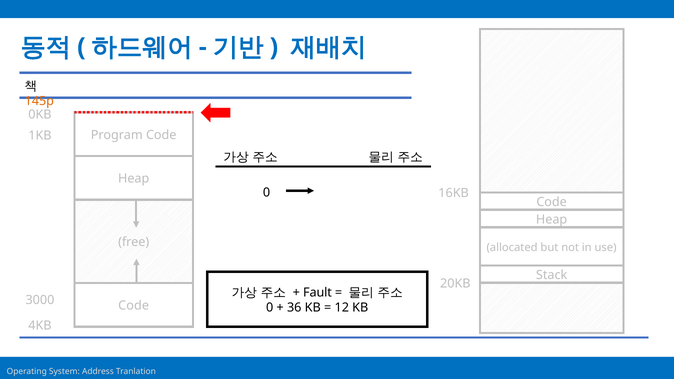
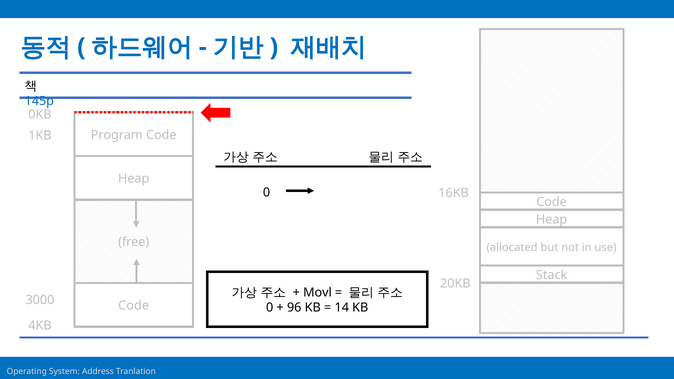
145p colour: orange -> blue (39, 101)
Fault: Fault -> Movl (317, 293)
36: 36 -> 96 (294, 308)
12: 12 -> 14 (342, 308)
